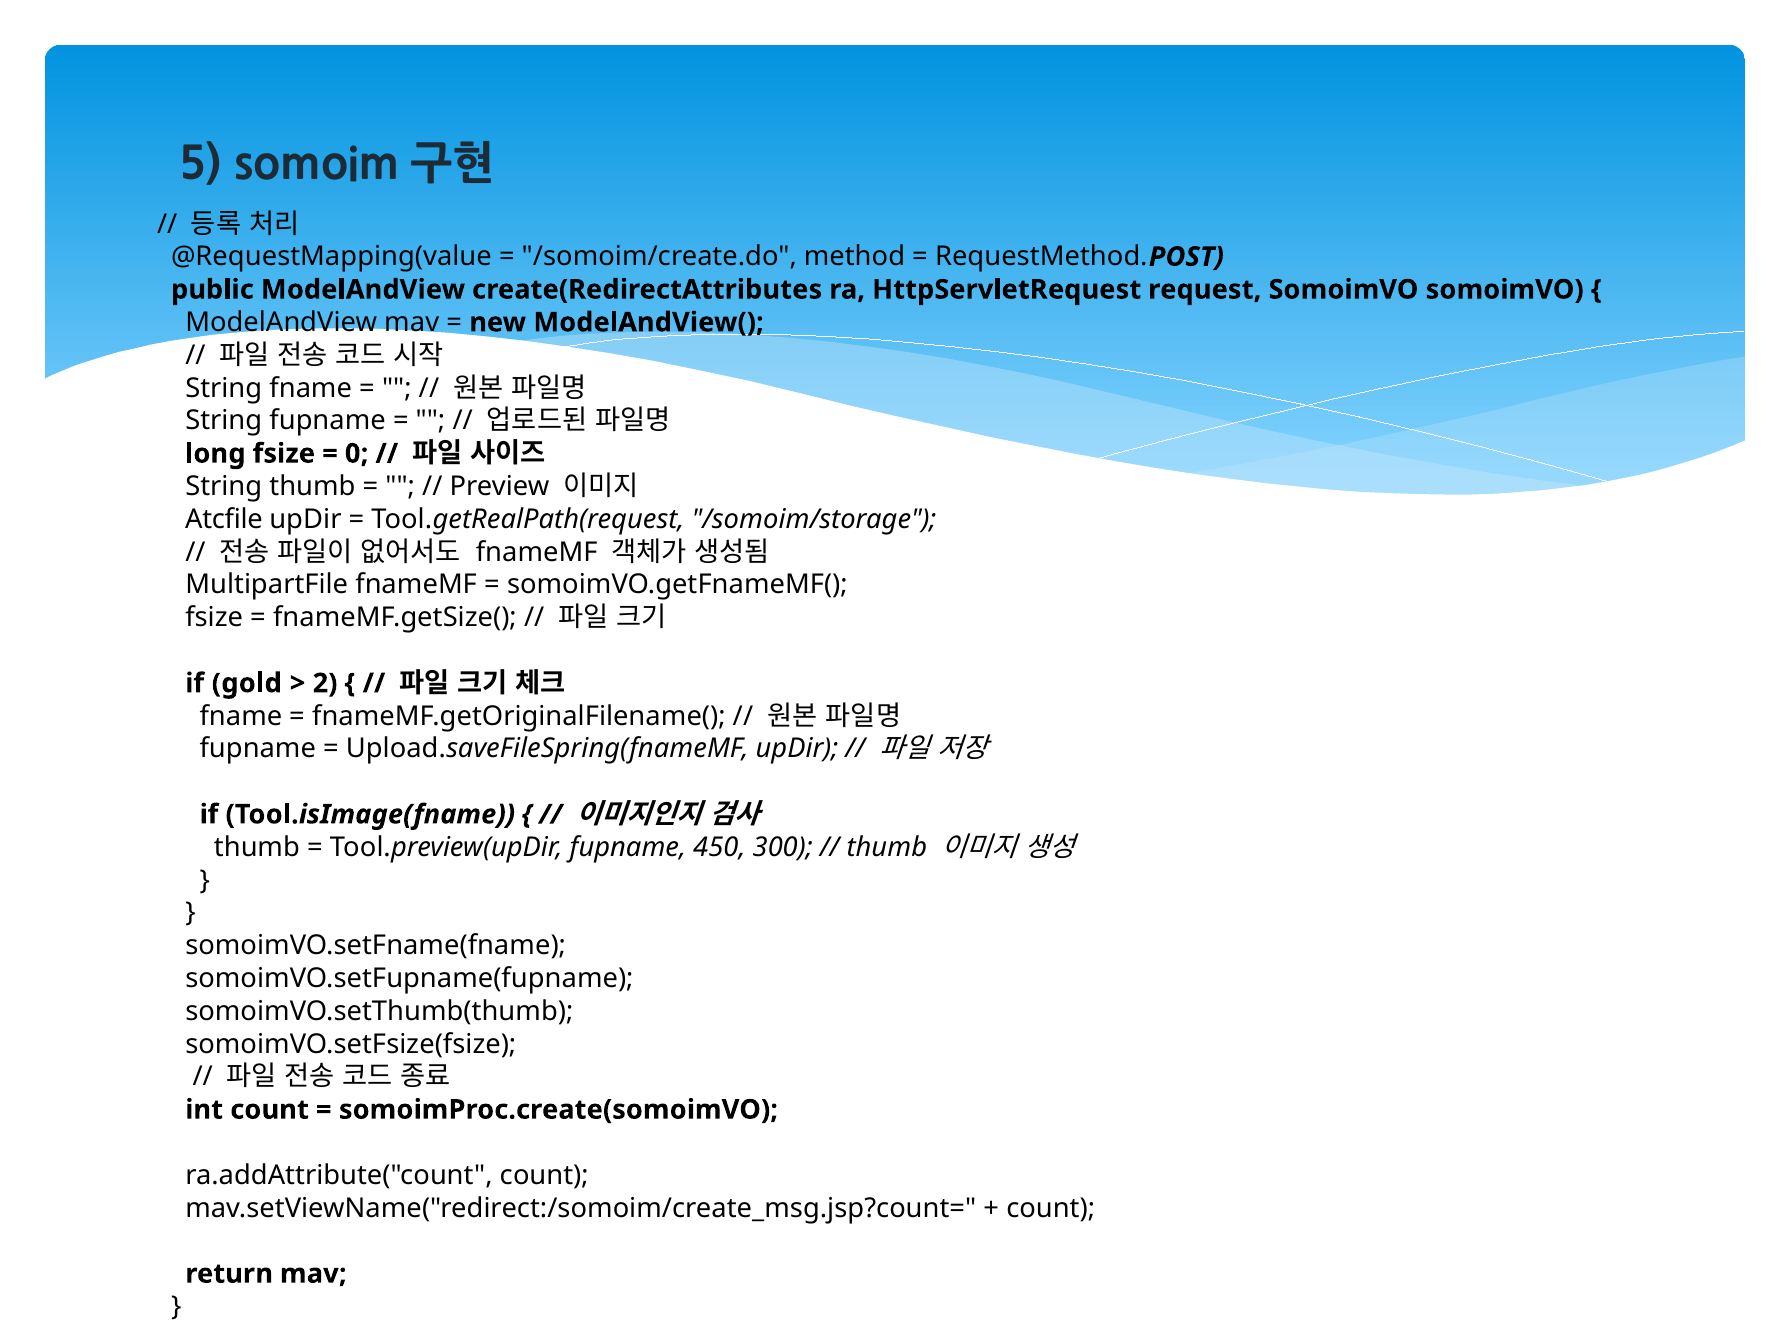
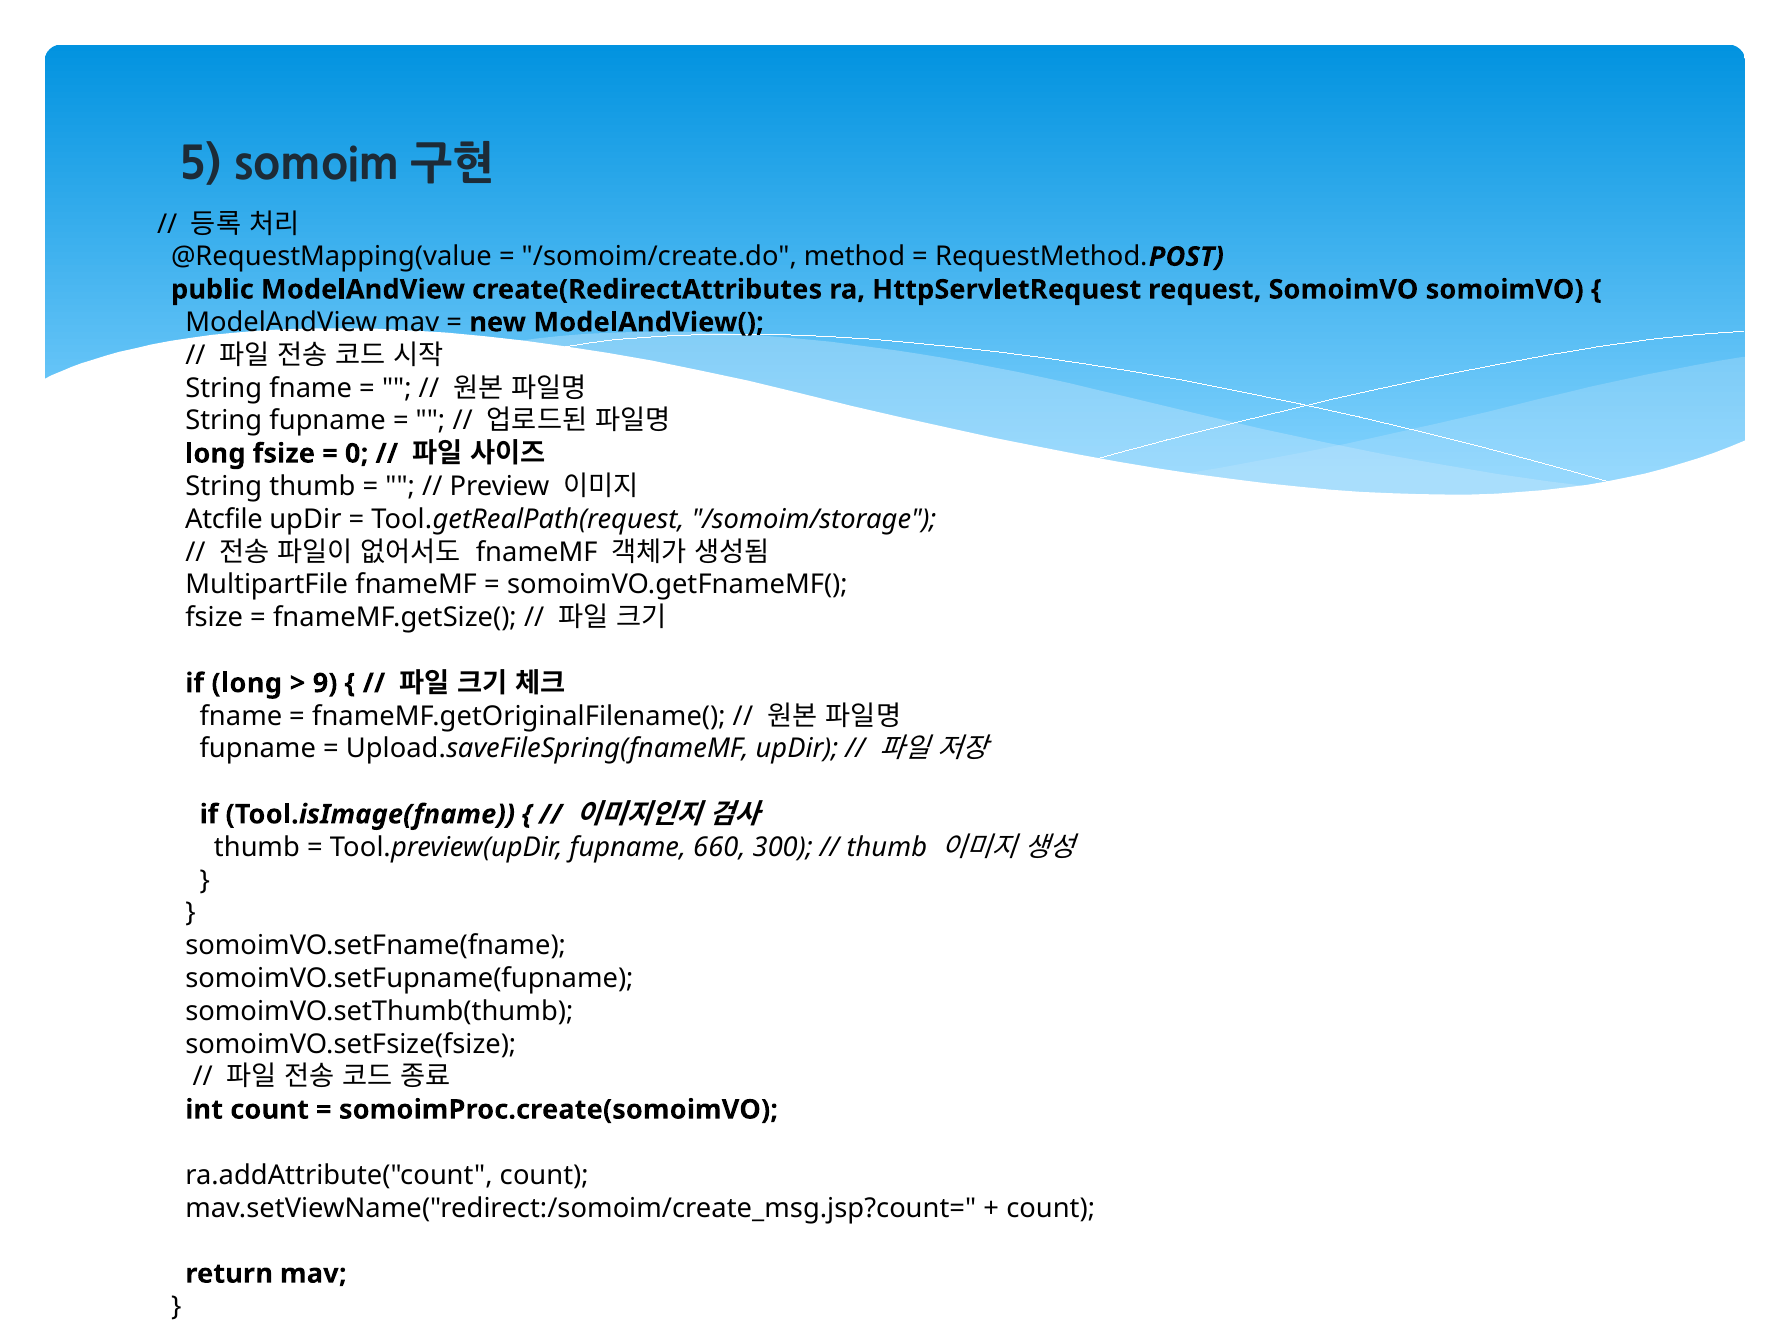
if gold: gold -> long (247, 683)
2: 2 -> 9 (325, 683)
450: 450 -> 660 (719, 847)
